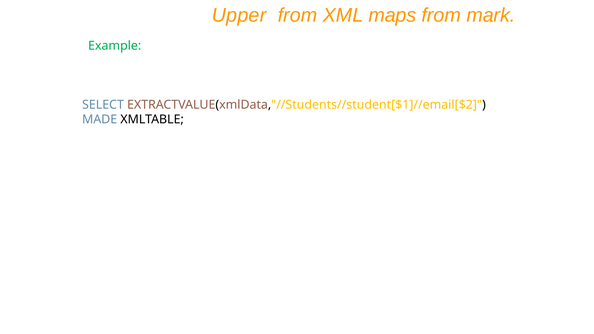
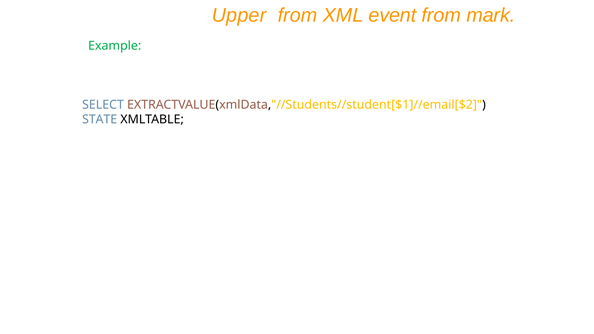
maps: maps -> event (392, 15)
MADE: MADE -> STATE (100, 120)
